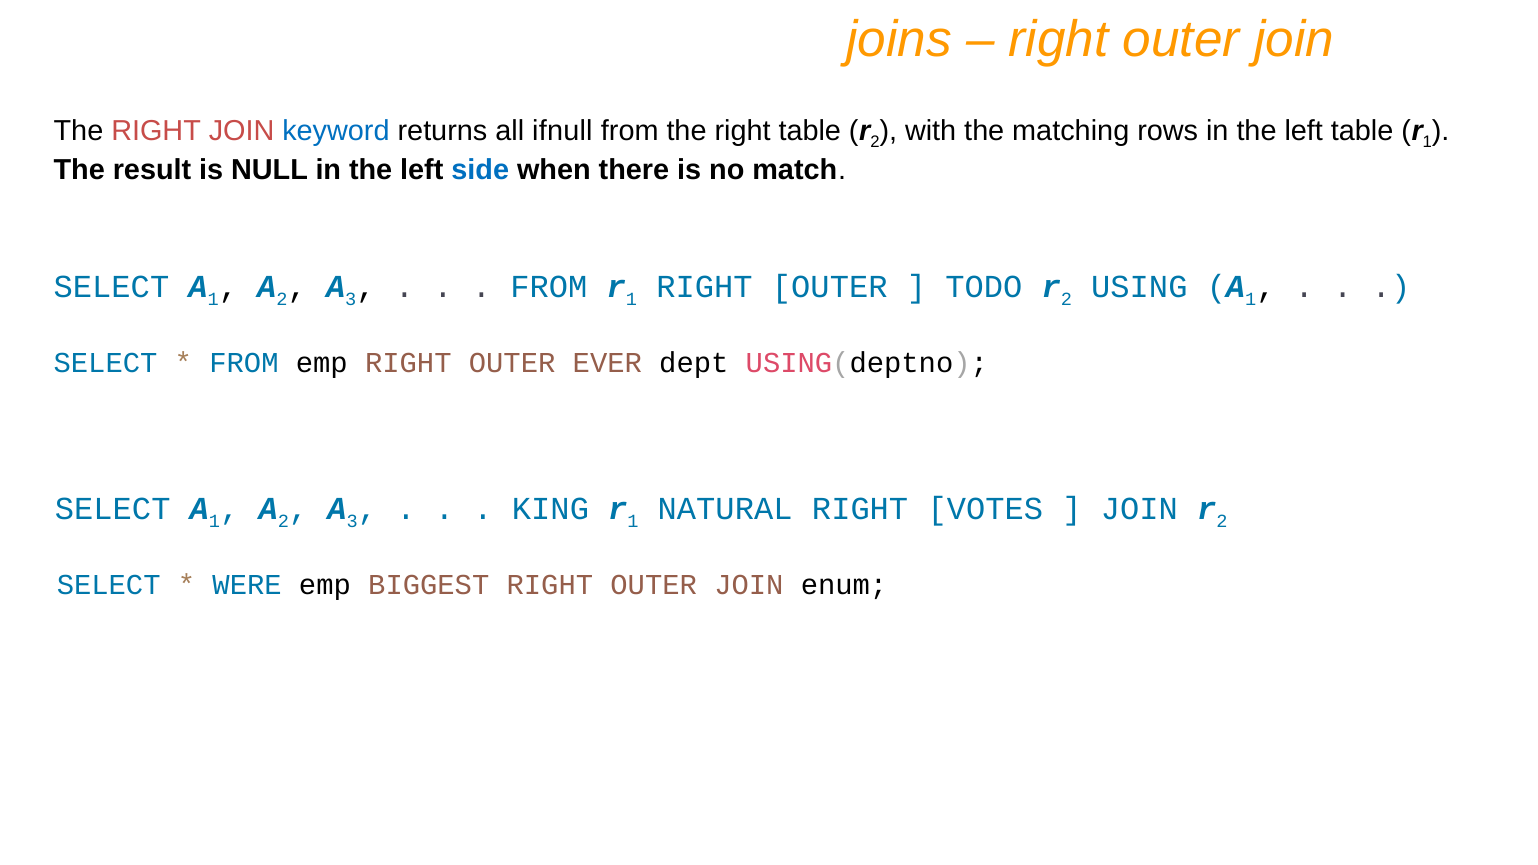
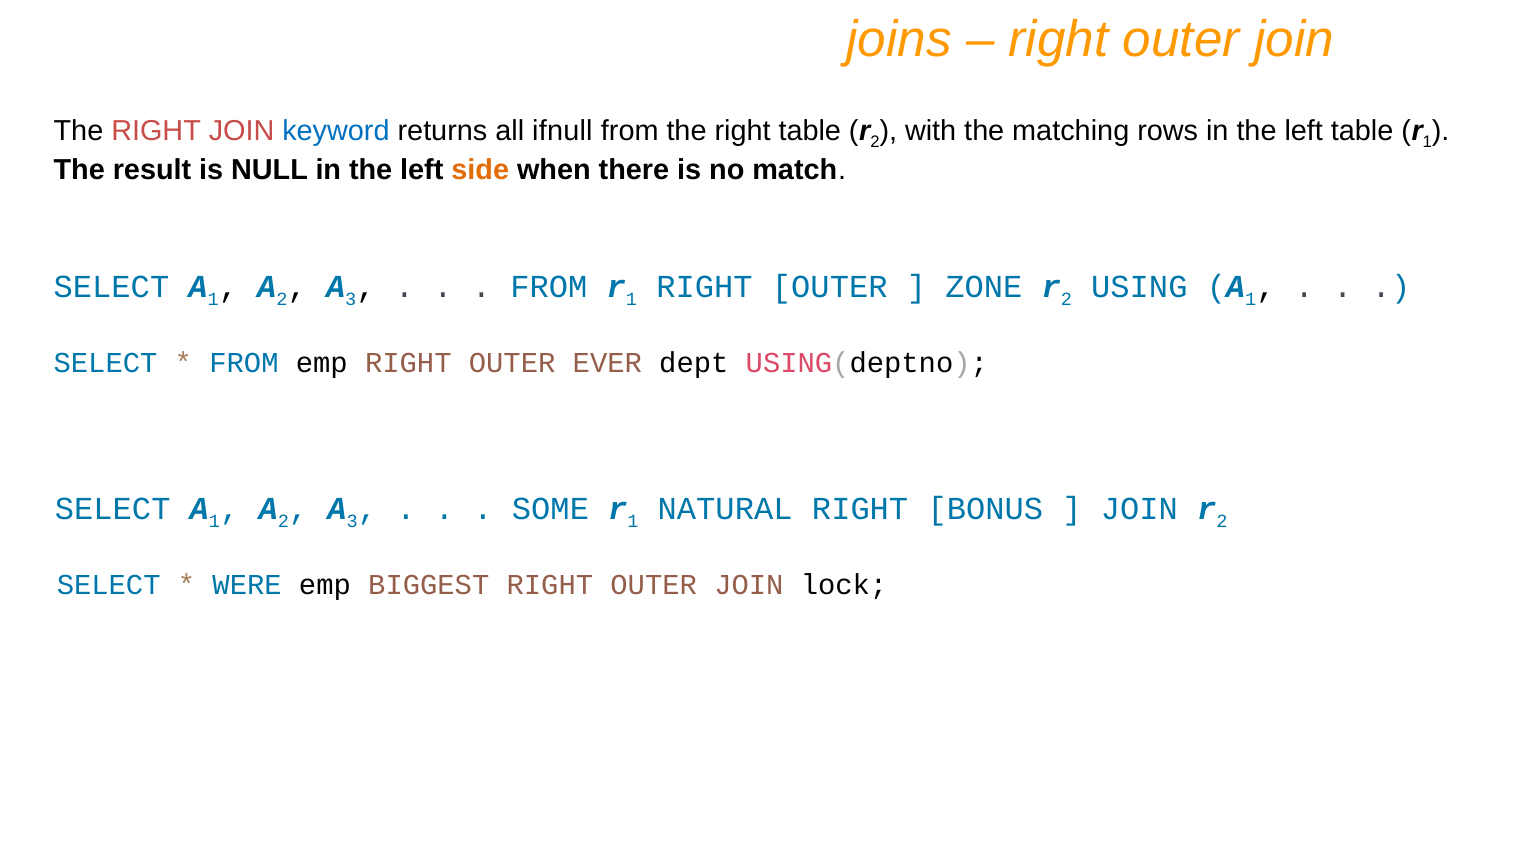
side colour: blue -> orange (480, 170)
TODO: TODO -> ZONE (984, 287)
KING: KING -> SOME (550, 509)
VOTES: VOTES -> BONUS (985, 509)
enum: enum -> lock (844, 585)
